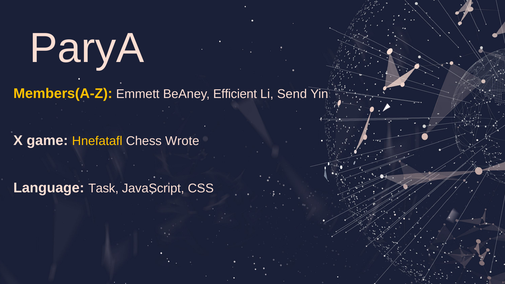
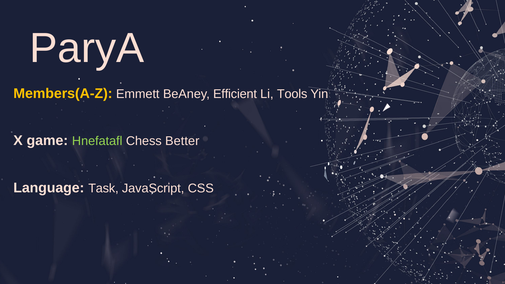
Send: Send -> Tools (292, 94)
Hnefatafl colour: yellow -> light green (97, 141)
Wrote: Wrote -> Better (182, 141)
